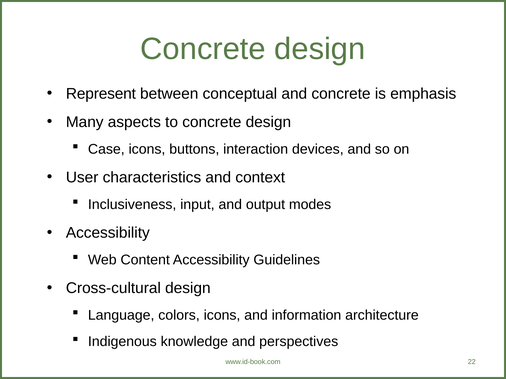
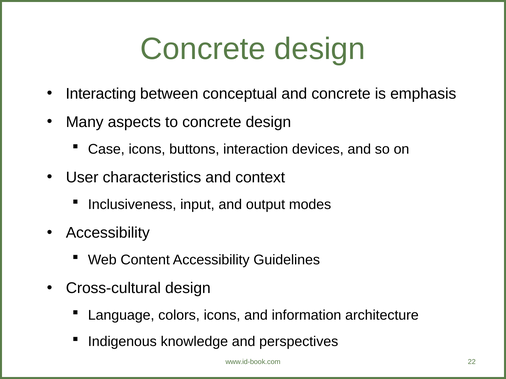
Represent: Represent -> Interacting (101, 94)
